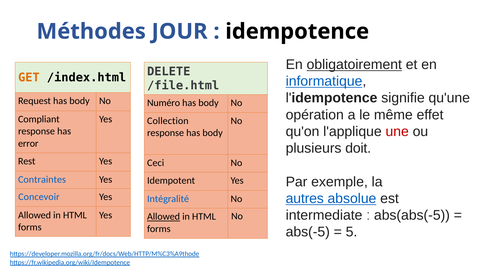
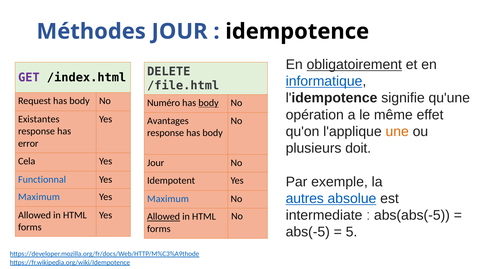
GET colour: orange -> purple (29, 78)
body underline: none -> present (209, 103)
Compliant: Compliant -> Existantes (39, 119)
Collection: Collection -> Avantages (168, 121)
une colour: red -> orange (397, 132)
Rest: Rest -> Cela (27, 162)
Ceci: Ceci -> Jour (156, 163)
Contraintes: Contraintes -> Functionnal (42, 180)
Concevoir: Concevoir -> Maximum (39, 197)
Intégralité: Intégralité -> Maximum (168, 199)
